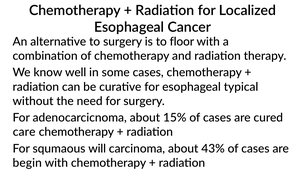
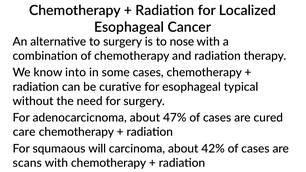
floor: floor -> nose (182, 42)
well: well -> into (76, 73)
15%: 15% -> 47% (175, 118)
43%: 43% -> 42% (213, 149)
begin: begin -> scans (27, 163)
